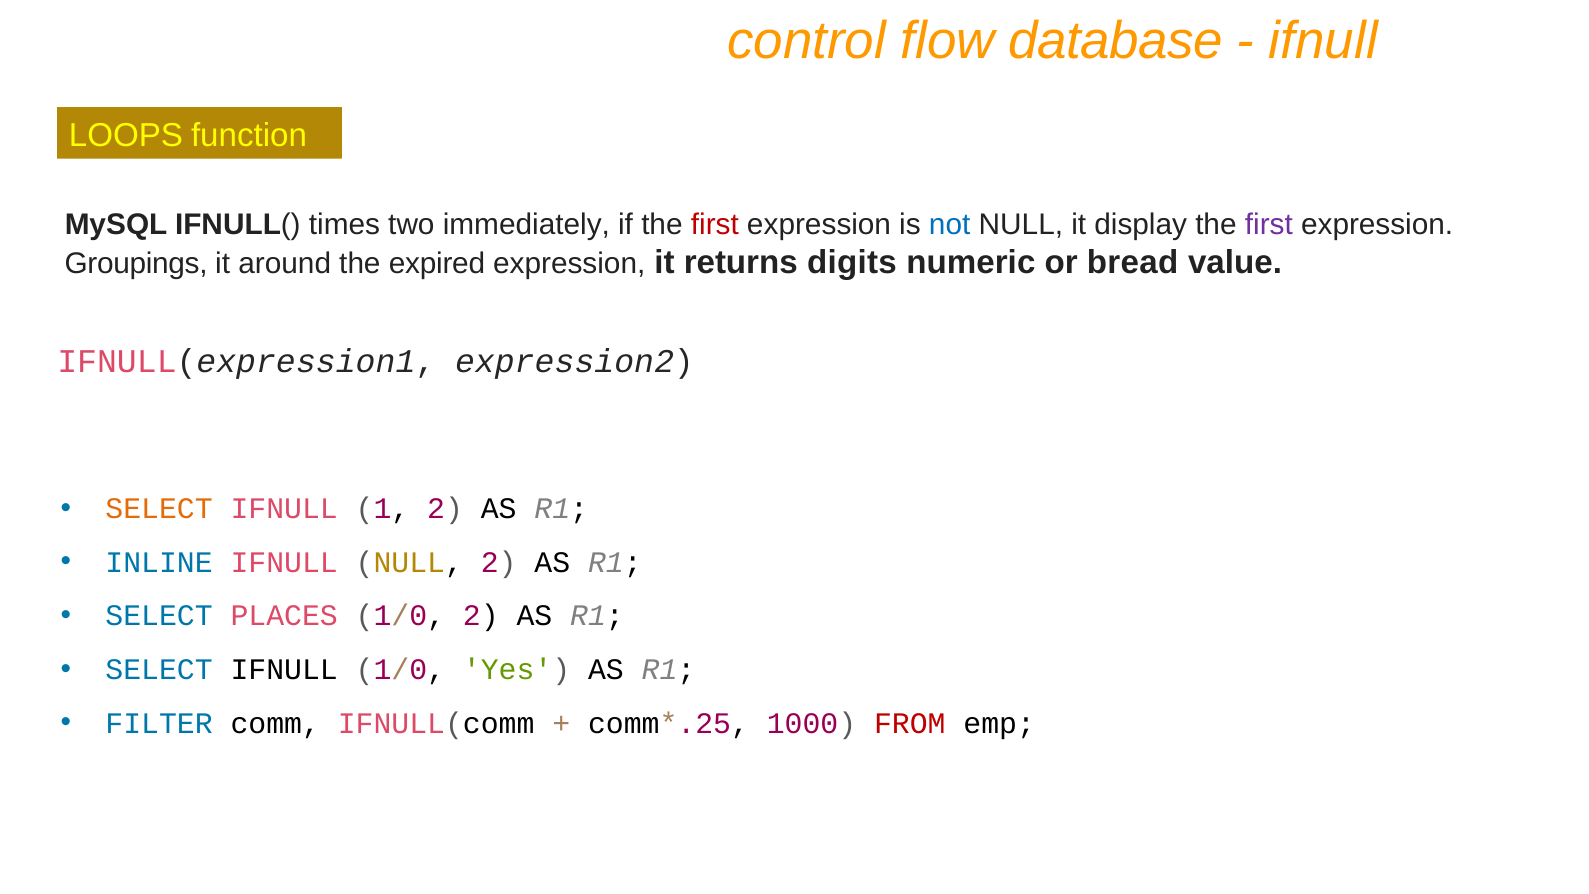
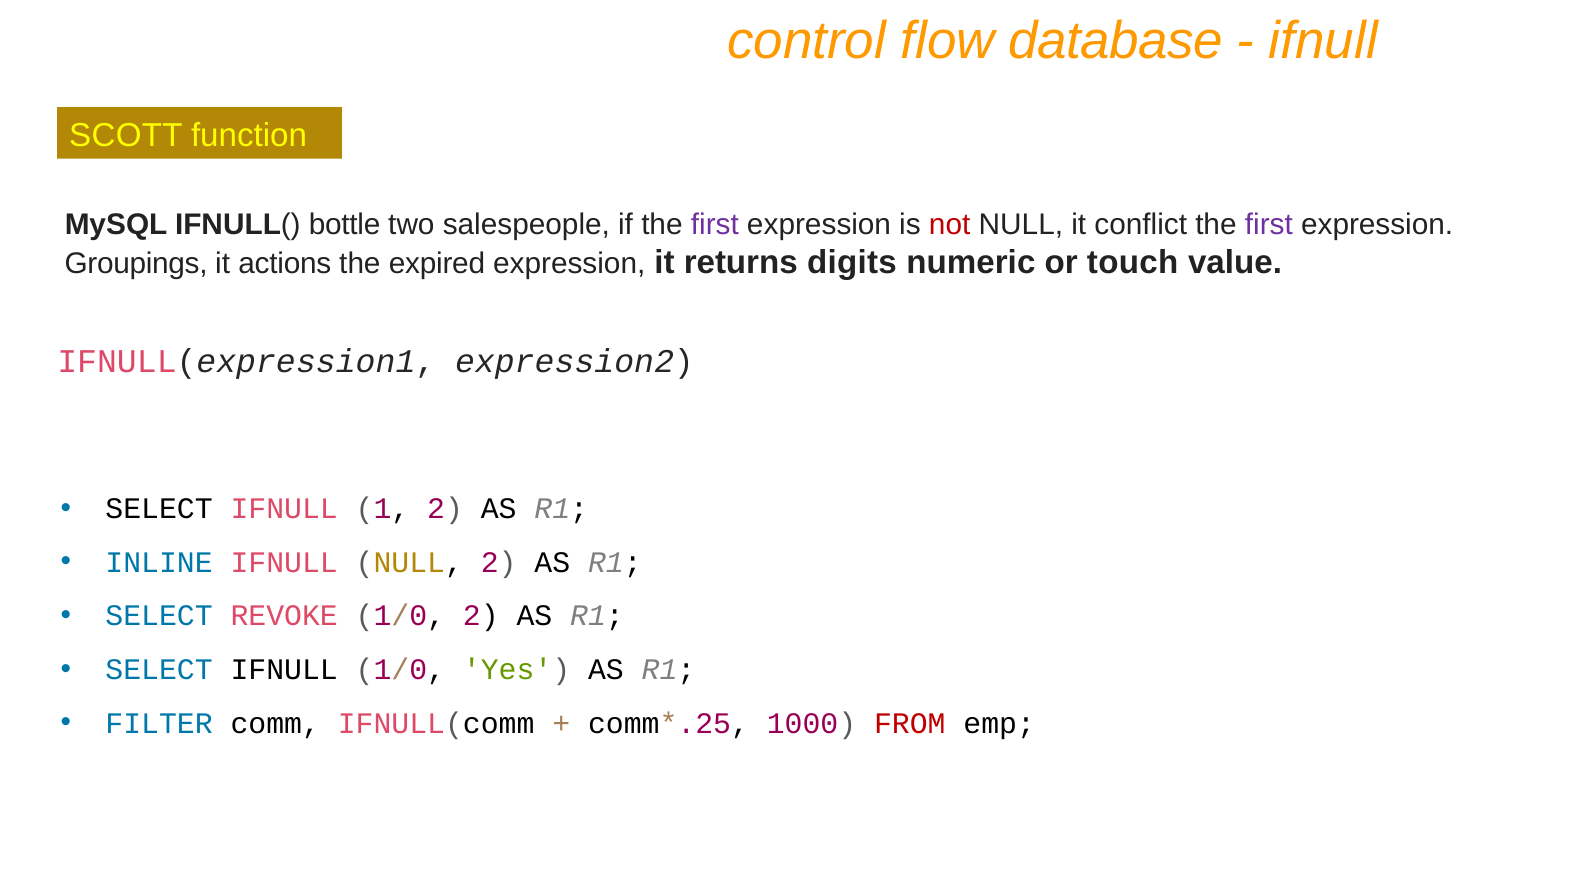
LOOPS: LOOPS -> SCOTT (126, 135)
times: times -> bottle (345, 225)
immediately: immediately -> salespeople (526, 225)
first colour: red -> purple (715, 225)
not colour: blue -> red (950, 225)
display: display -> conflict (1141, 225)
around: around -> actions (285, 264)
bread: bread -> touch (1133, 263)
SELECT colour: orange -> black (159, 509)
PLACES: PLACES -> REVOKE (284, 616)
